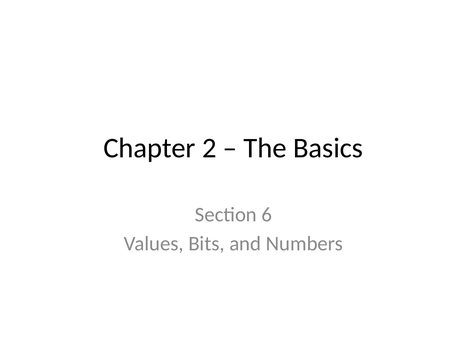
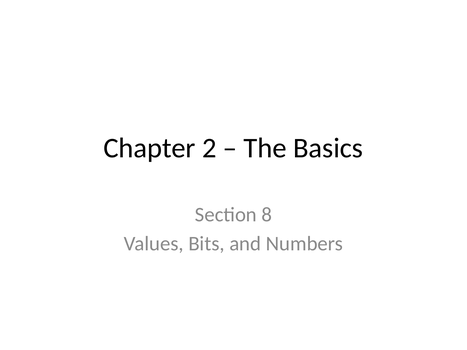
6: 6 -> 8 (267, 215)
